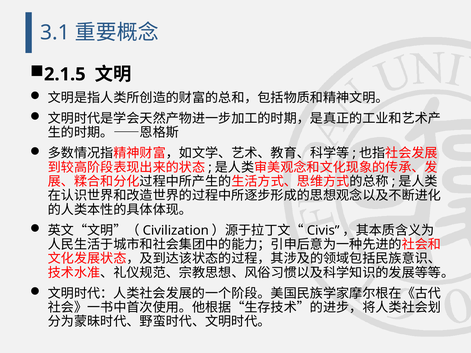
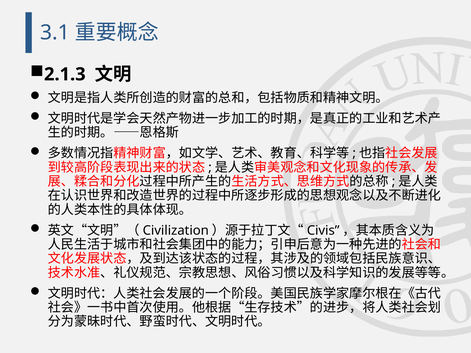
2.1.5: 2.1.5 -> 2.1.3 (65, 74)
